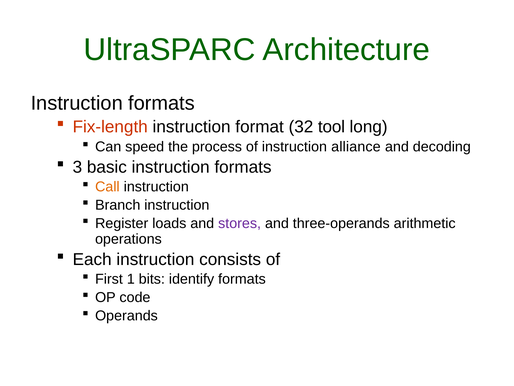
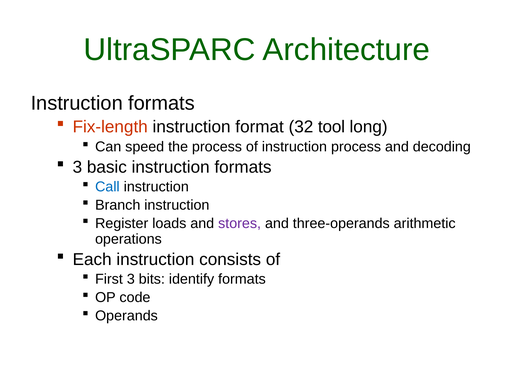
instruction alliance: alliance -> process (356, 147)
Call colour: orange -> blue (107, 187)
First 1: 1 -> 3 (131, 279)
